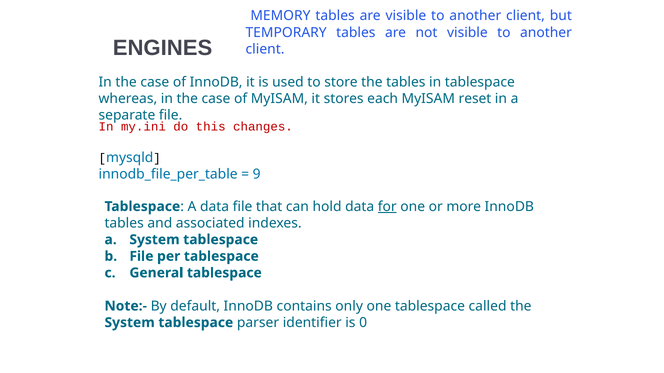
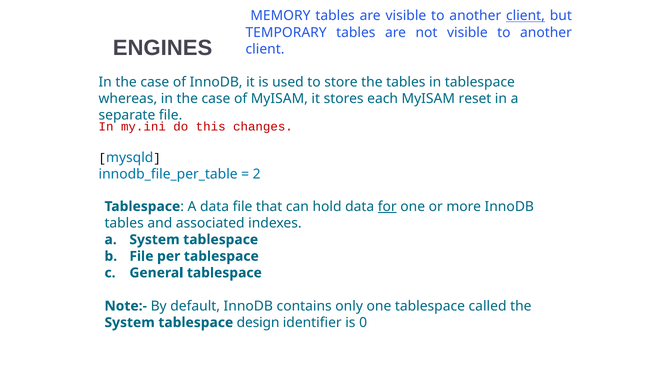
client underline: none -> present (525, 16)
9: 9 -> 2 (257, 174)
parser: parser -> design (258, 323)
